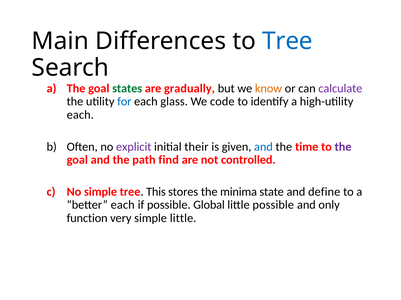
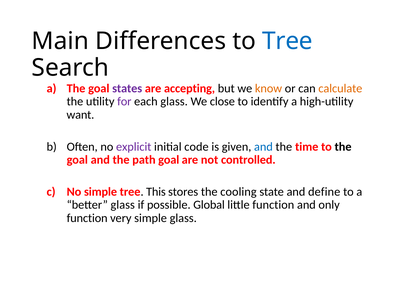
states colour: green -> purple (127, 89)
gradually: gradually -> accepting (190, 89)
calculate colour: purple -> orange (340, 89)
for colour: blue -> purple (124, 102)
code: code -> close (222, 102)
each: each -> want (80, 115)
their: their -> code (196, 147)
the colour: purple -> black (343, 147)
path find: find -> goal (169, 160)
minima: minima -> cooling (238, 192)
better each: each -> glass (123, 205)
little possible: possible -> function (273, 205)
simple little: little -> glass (183, 219)
